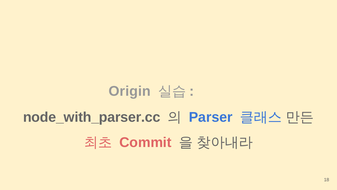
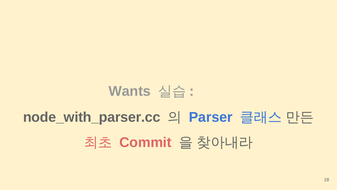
Origin: Origin -> Wants (130, 91)
